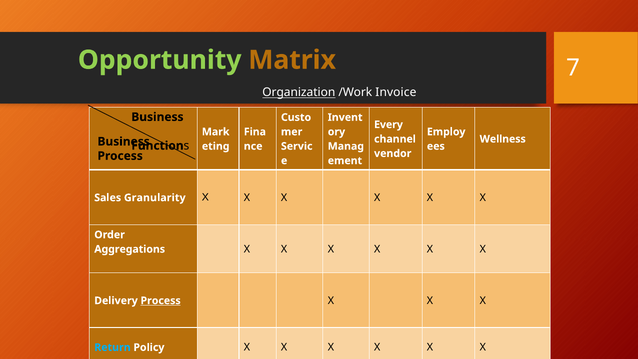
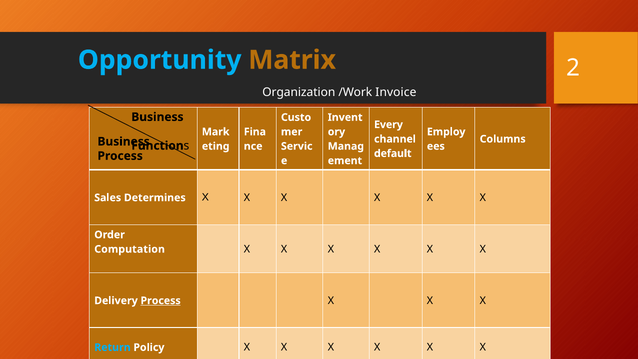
Opportunity colour: light green -> light blue (160, 60)
7: 7 -> 2 (573, 68)
Organization underline: present -> none (299, 92)
Wellness: Wellness -> Columns (503, 139)
vendor: vendor -> default (393, 153)
Granularity: Granularity -> Determines (155, 198)
Aggregations: Aggregations -> Computation (130, 249)
